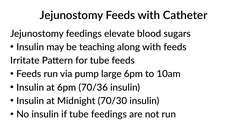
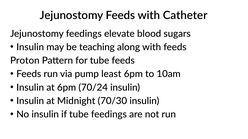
Irritate: Irritate -> Proton (25, 61)
large: large -> least (111, 74)
70/36: 70/36 -> 70/24 (93, 88)
